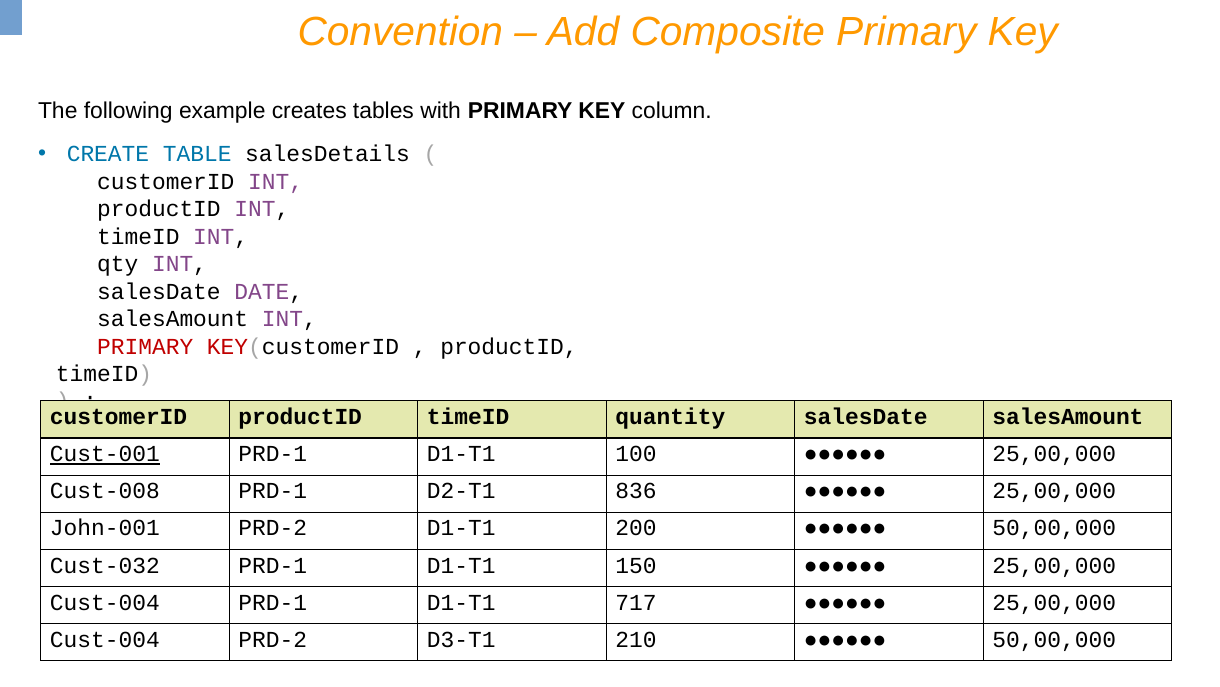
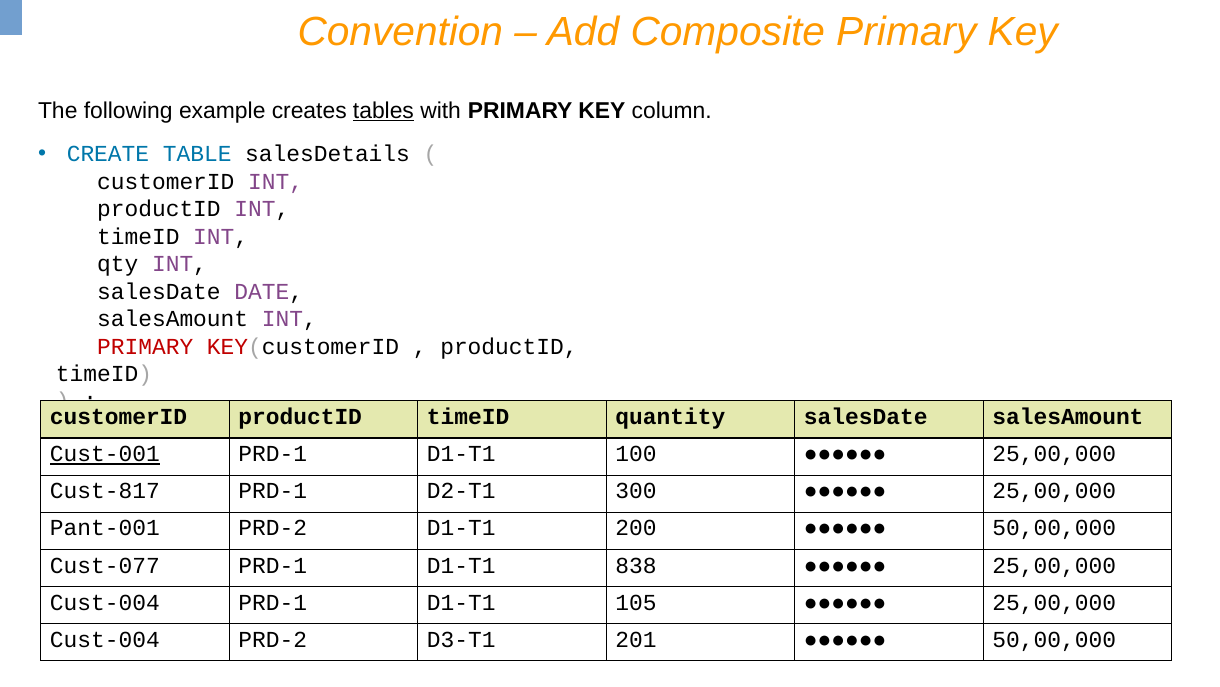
tables underline: none -> present (383, 111)
Cust-008: Cust-008 -> Cust-817 (105, 491)
836: 836 -> 300 (636, 491)
John-001: John-001 -> Pant-001 (105, 528)
Cust-032: Cust-032 -> Cust-077 (105, 565)
150: 150 -> 838 (636, 565)
717: 717 -> 105 (636, 602)
210: 210 -> 201 (636, 639)
